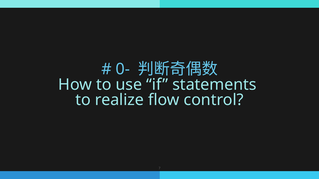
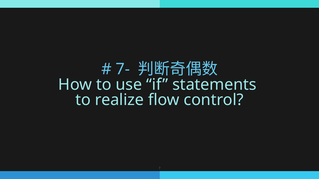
0-: 0- -> 7- (123, 69)
